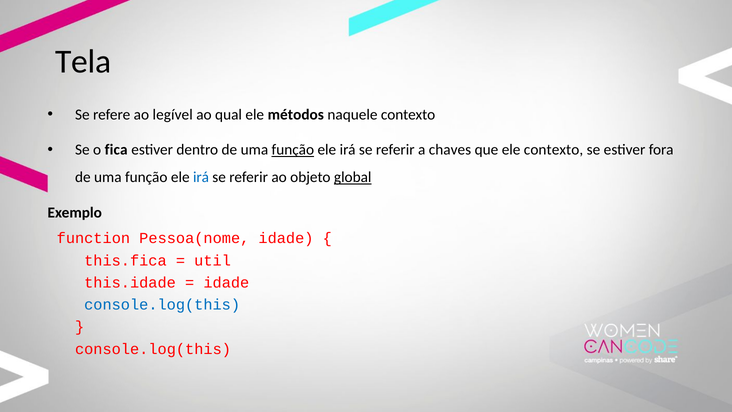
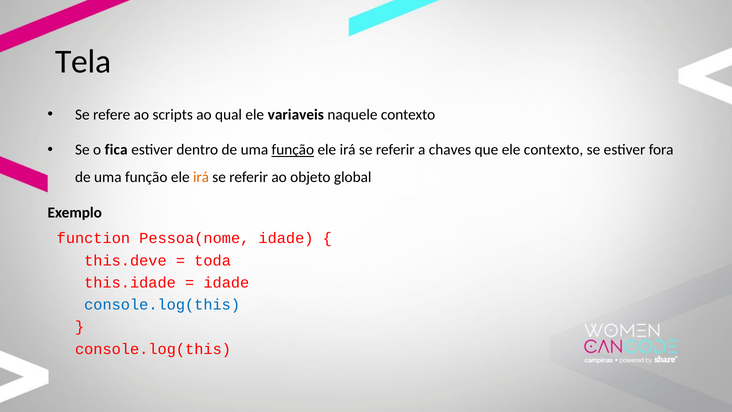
legível: legível -> scripts (173, 115)
métodos: métodos -> variaveis (296, 115)
irá colour: blue -> orange (201, 177)
global underline: present -> none (353, 177)
this.fica: this.fica -> this.deve (125, 260)
util: util -> toda (213, 260)
